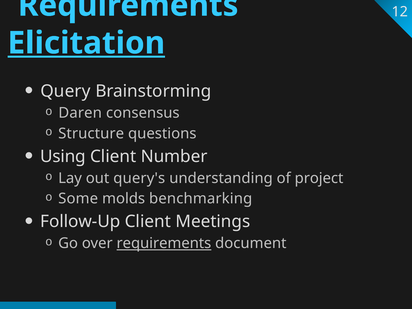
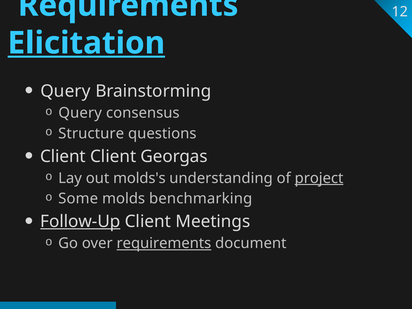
Daren: Daren -> Query (80, 113)
Using: Using -> Client (63, 156)
Number: Number -> Georgas (174, 156)
query's: query's -> molds's (139, 178)
project underline: none -> present (319, 178)
Follow-Up underline: none -> present (80, 222)
